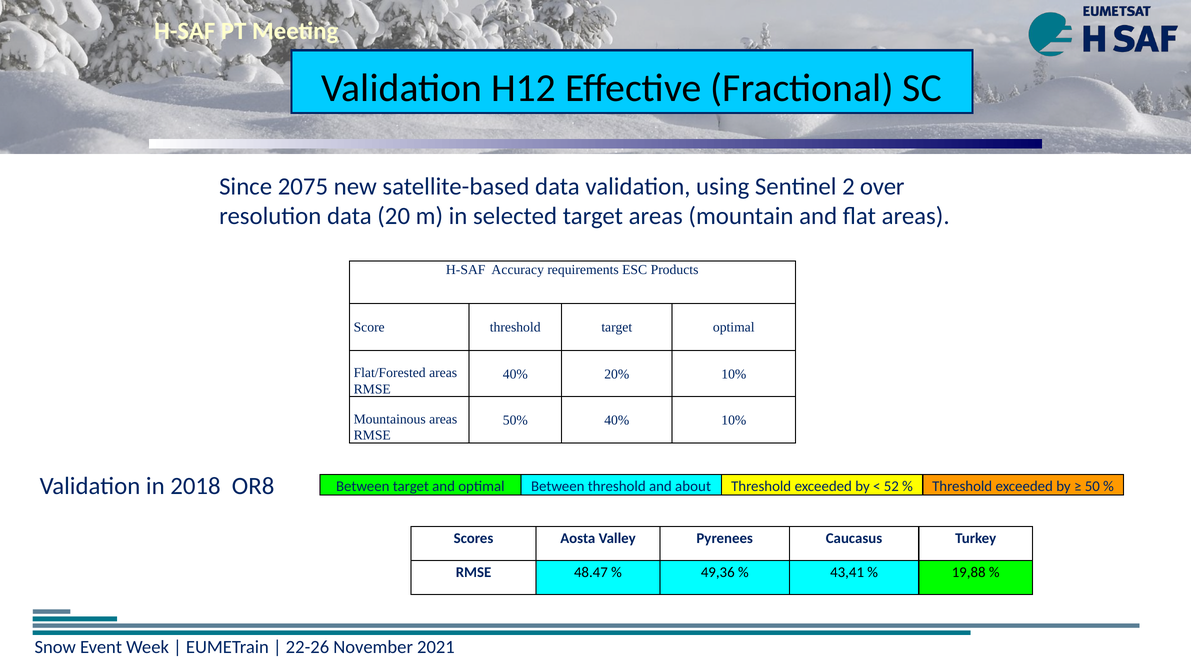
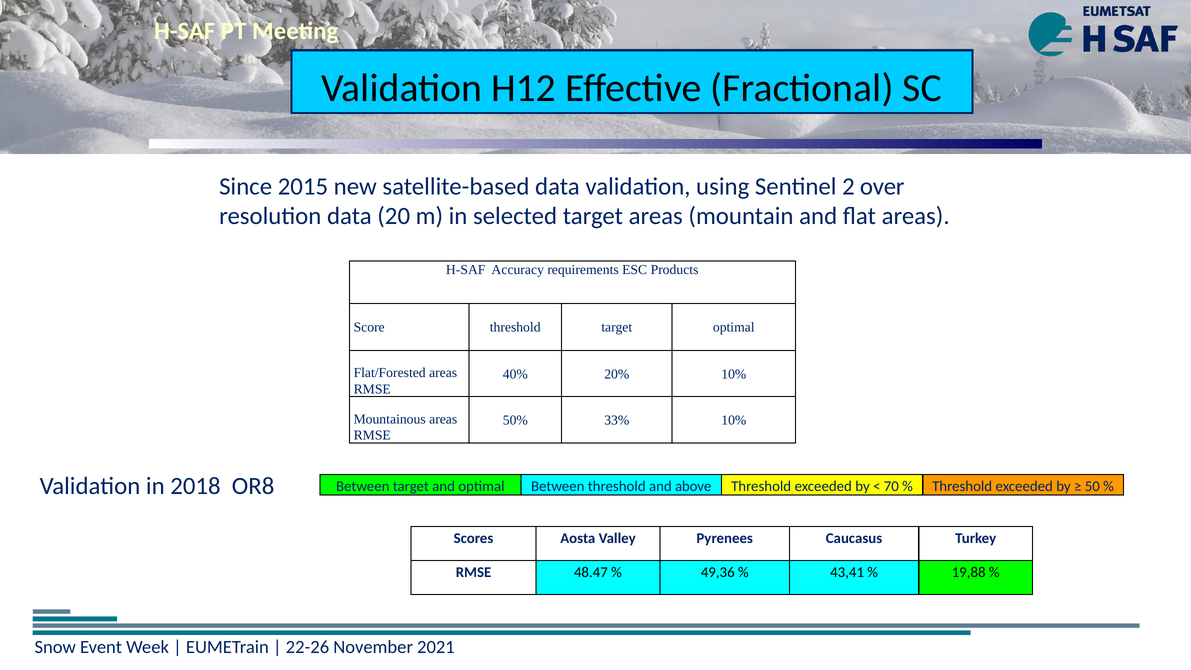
2075: 2075 -> 2015 (303, 186)
50% 40%: 40% -> 33% (617, 420)
about: about -> above (693, 486)
52: 52 -> 70 (891, 486)
